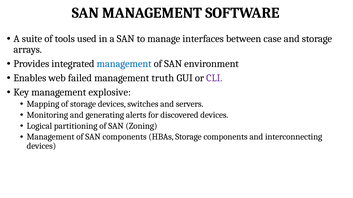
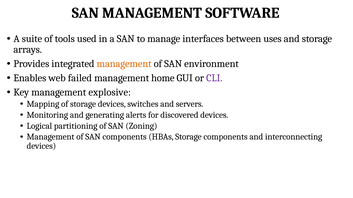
case: case -> uses (273, 39)
management colour: blue -> orange (124, 64)
truth: truth -> home (163, 78)
